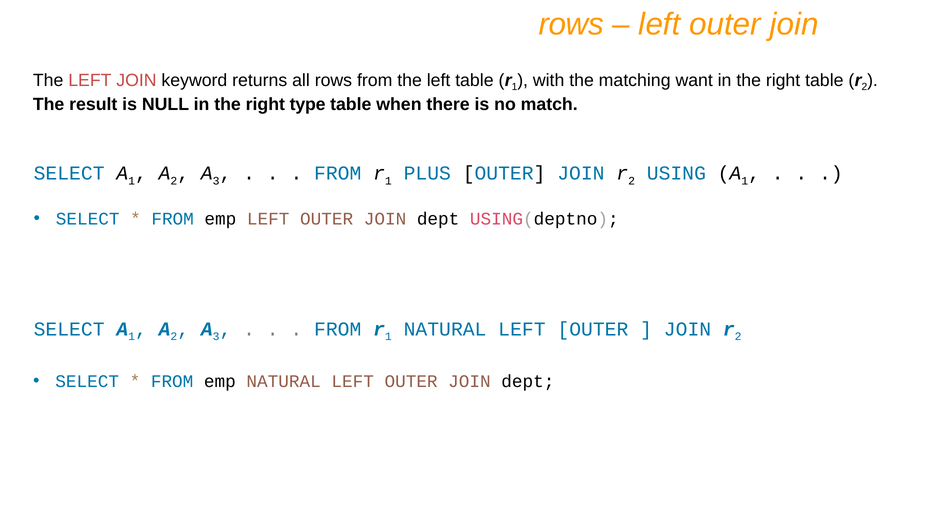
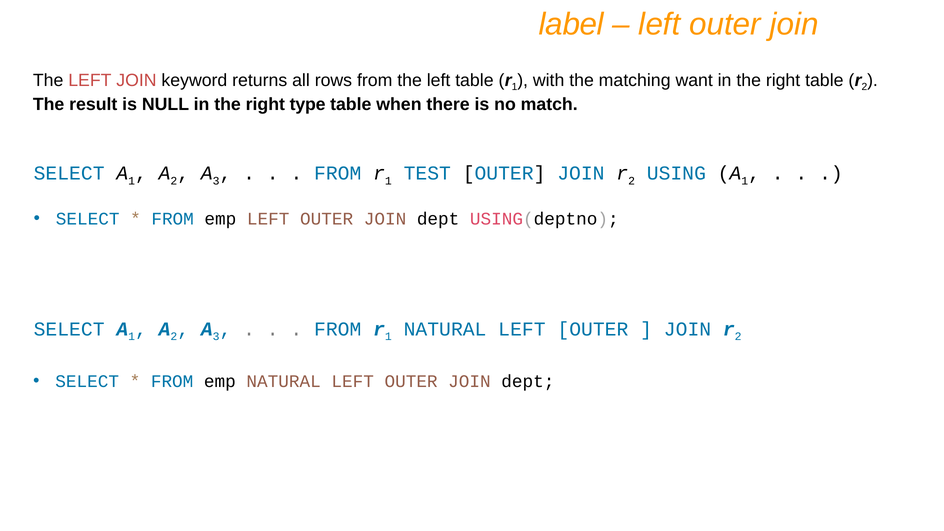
rows: rows -> label (571, 25)
PLUS: PLUS -> TEST (427, 173)
